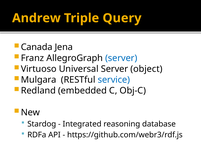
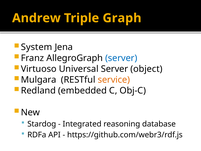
Query: Query -> Graph (122, 18)
Canada: Canada -> System (37, 47)
service colour: blue -> orange (114, 80)
